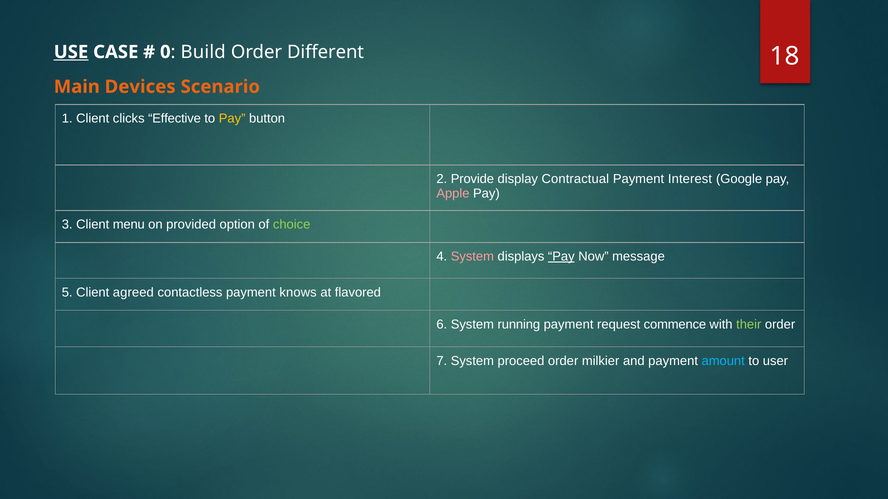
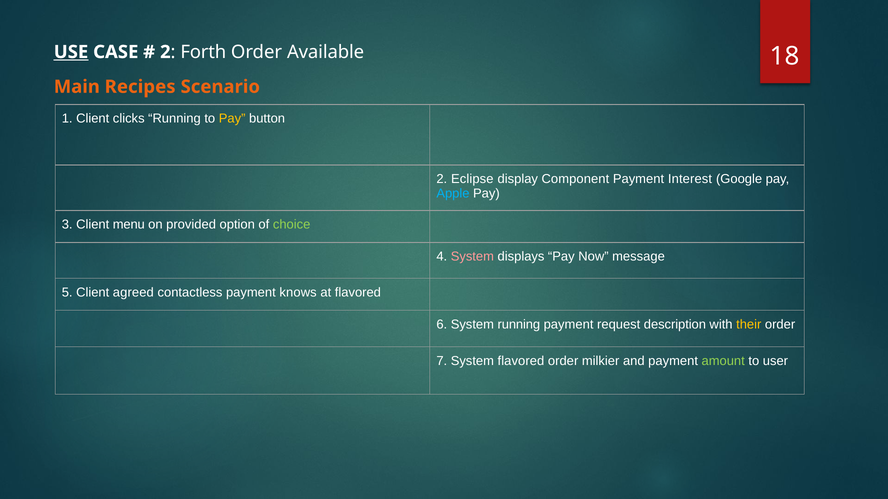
0: 0 -> 2 (165, 52)
Build: Build -> Forth (203, 52)
Different: Different -> Available (326, 52)
Devices: Devices -> Recipes (140, 87)
clicks Effective: Effective -> Running (174, 119)
Provide: Provide -> Eclipse (472, 179)
Contractual: Contractual -> Component (575, 179)
Apple colour: pink -> light blue (453, 194)
Pay underline: present -> none (561, 257)
commence: commence -> description (675, 325)
their colour: light green -> yellow (749, 325)
System proceed: proceed -> flavored (521, 361)
amount colour: light blue -> light green (723, 361)
